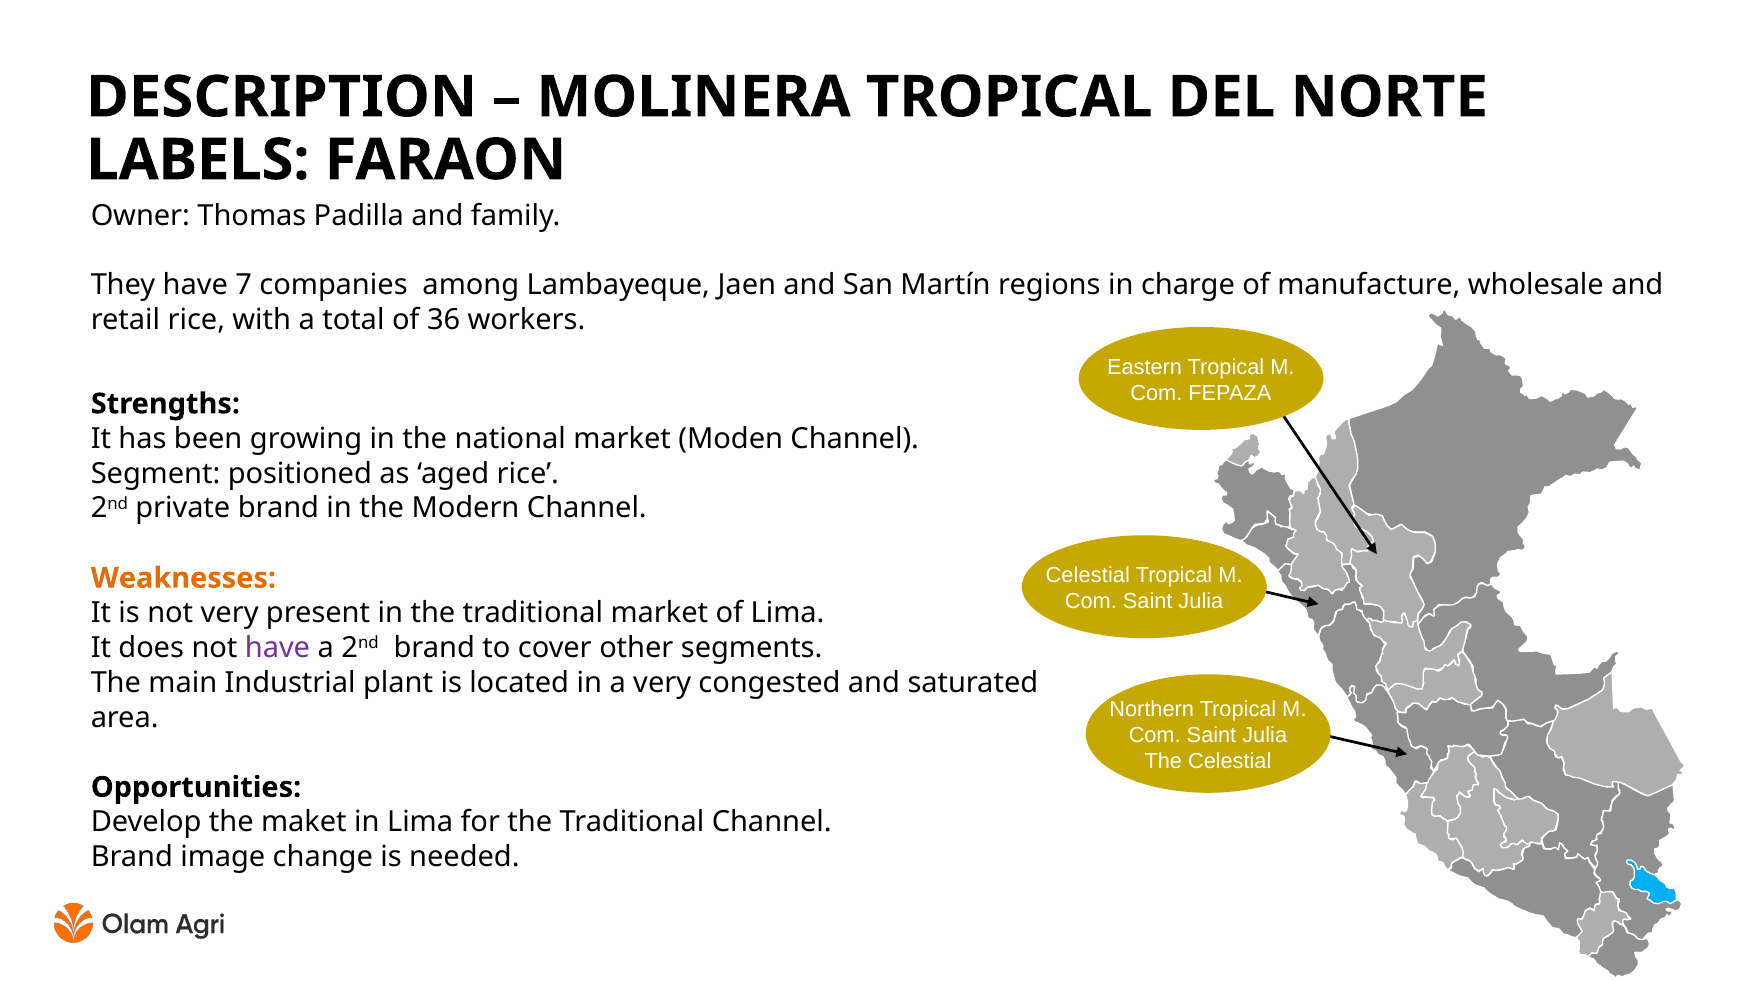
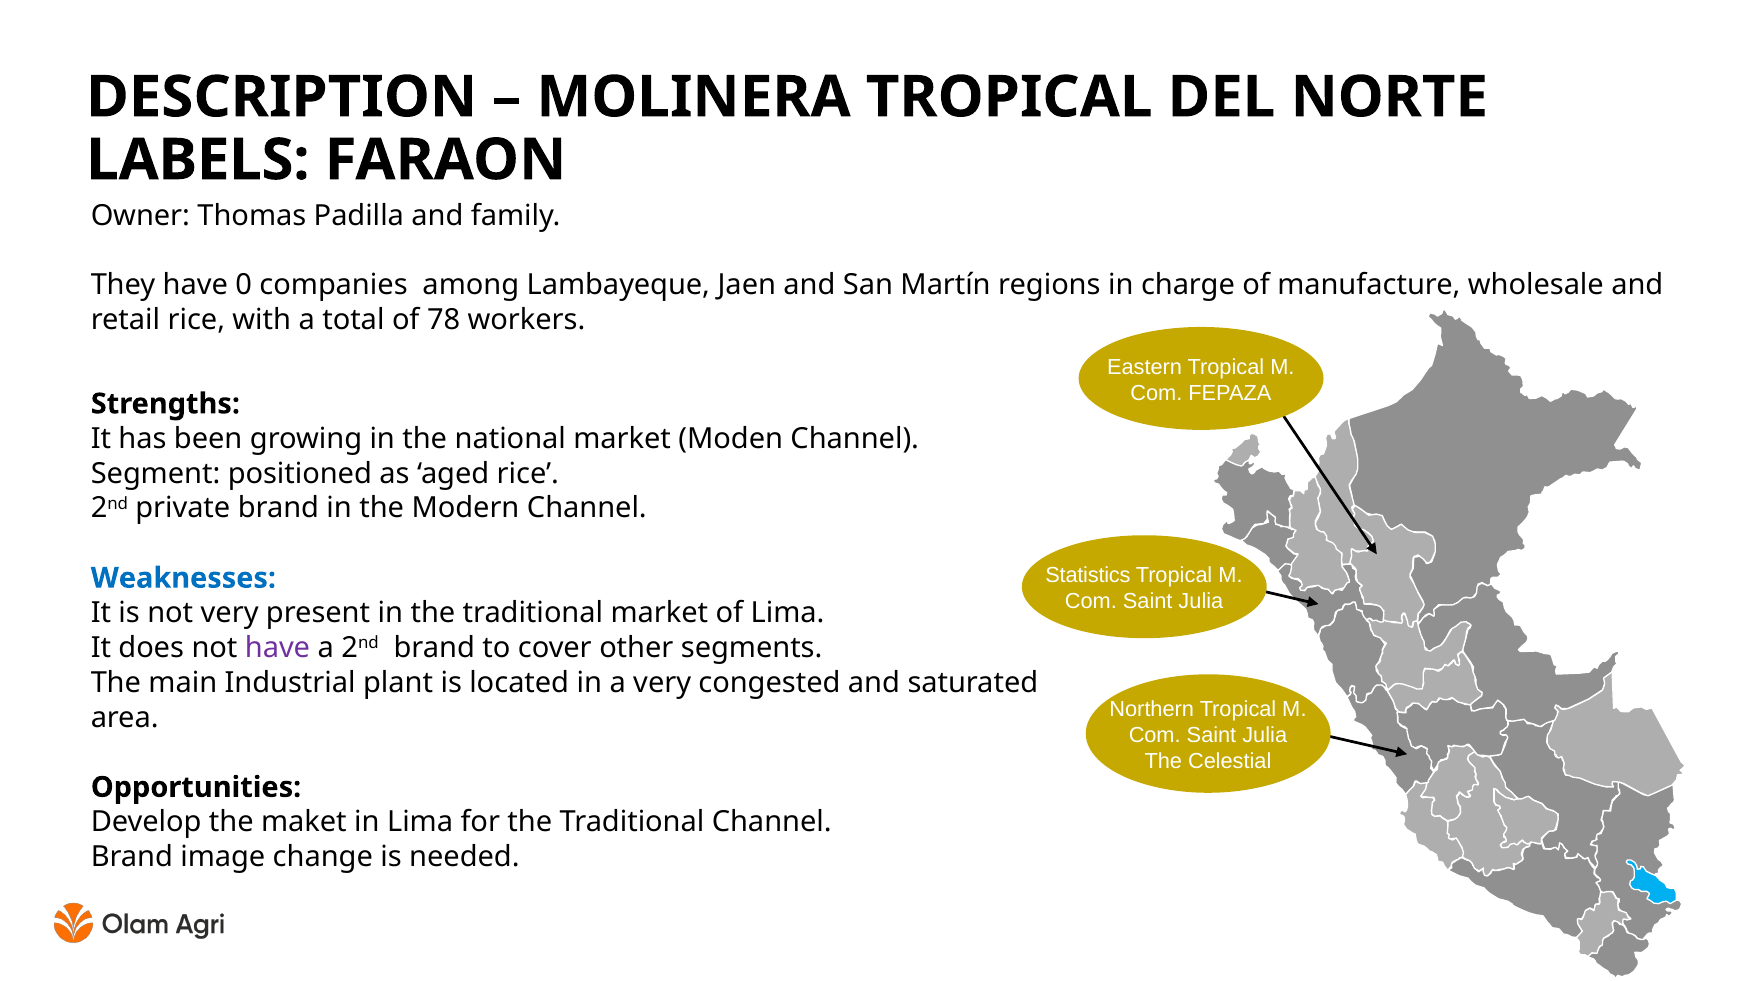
7: 7 -> 0 (244, 285)
36: 36 -> 78 (444, 320)
Celestial: Celestial -> Statistics (1088, 575)
Weaknesses colour: orange -> blue (183, 578)
